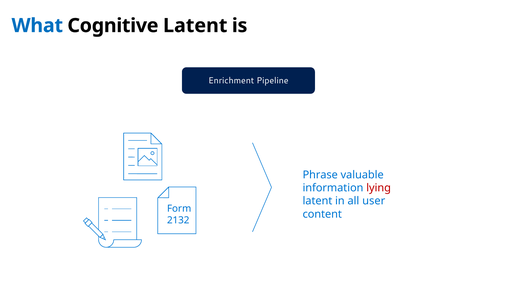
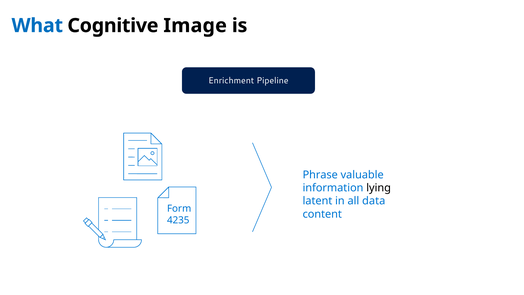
Cognitive Latent: Latent -> Image (195, 26)
lying colour: red -> black (379, 188)
user: user -> data (374, 201)
2132: 2132 -> 4235 (178, 220)
